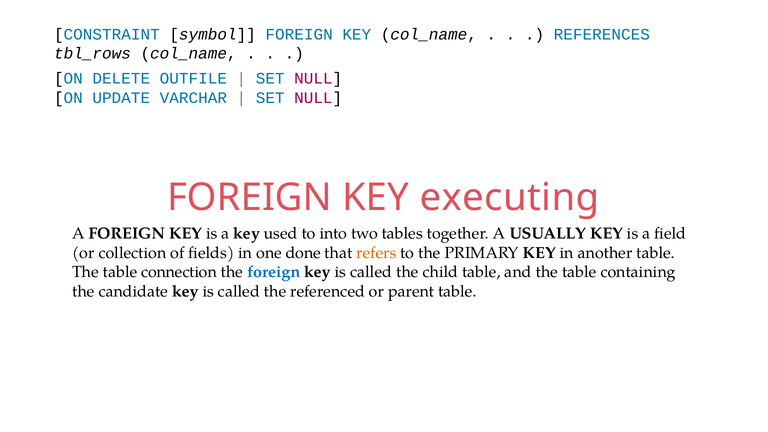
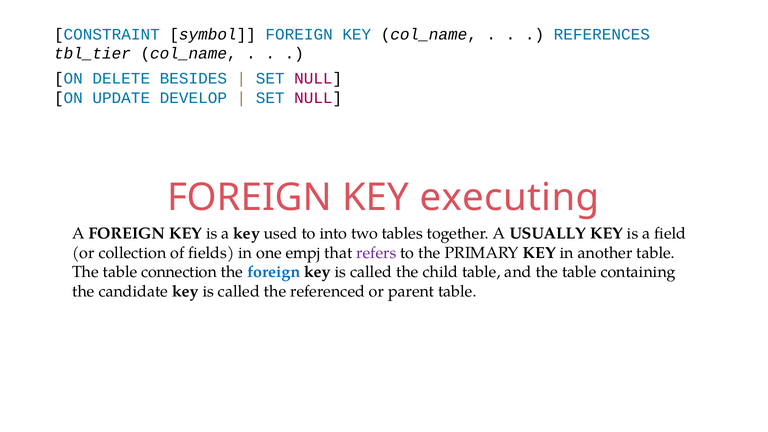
tbl_rows: tbl_rows -> tbl_tier (92, 54)
OUTFILE: OUTFILE -> BESIDES (193, 79)
VARCHAR: VARCHAR -> DEVELOP (193, 98)
done: done -> empj (303, 253)
refers colour: orange -> purple (376, 253)
